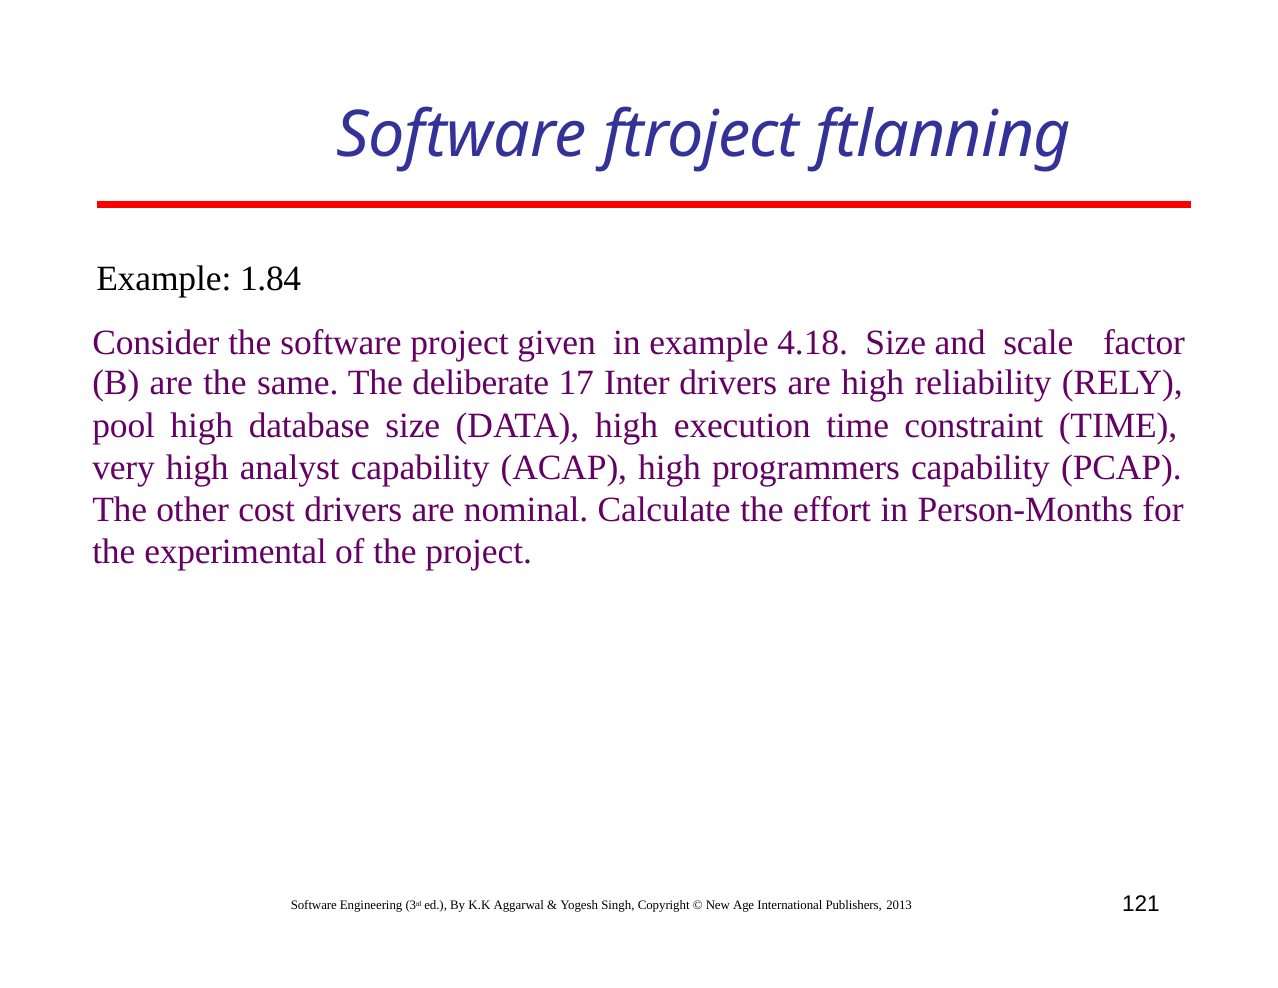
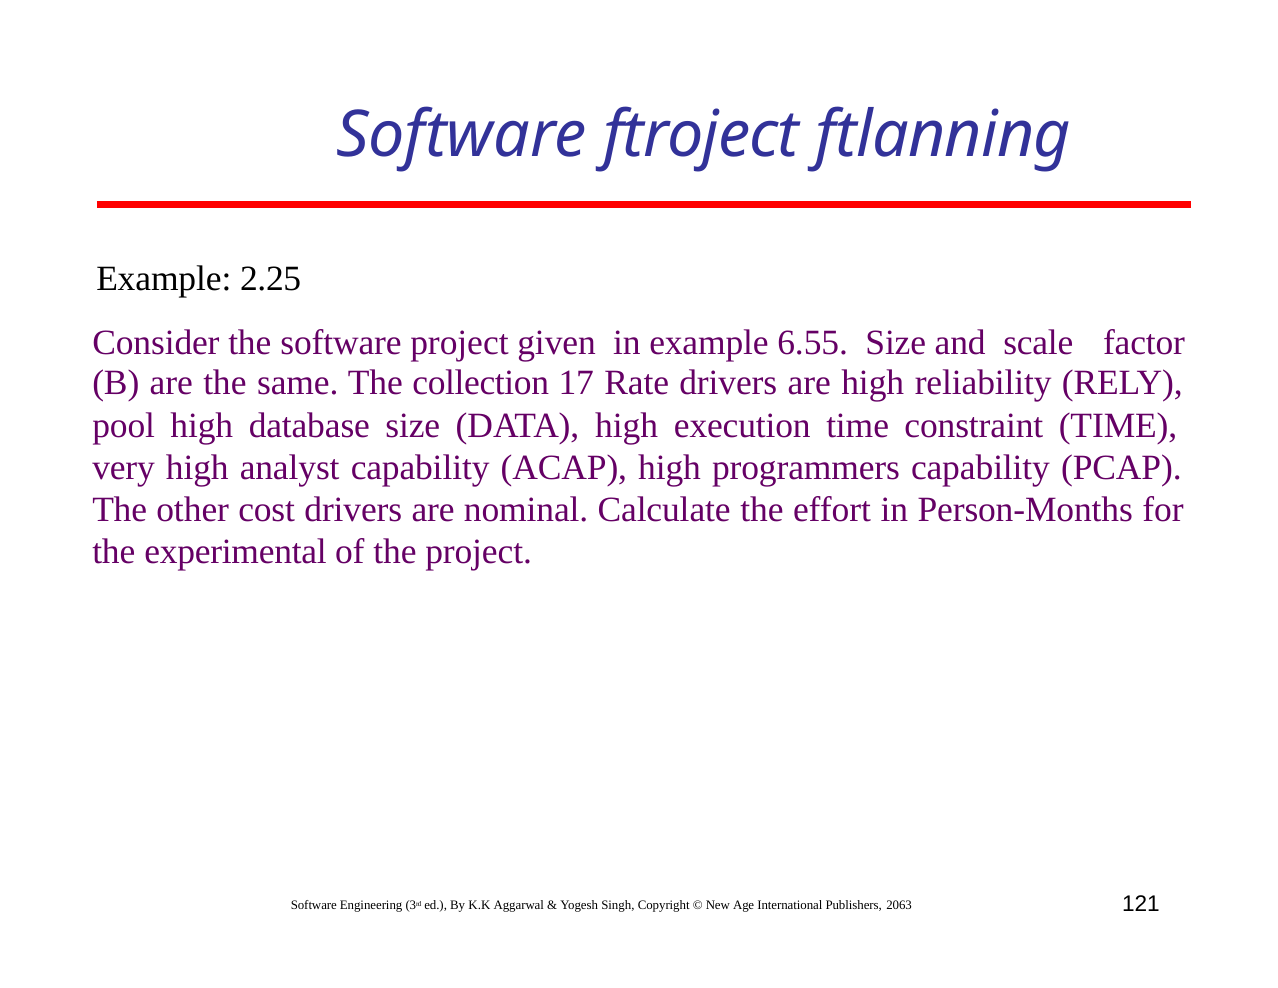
1.84: 1.84 -> 2.25 (271, 279)
4.18: 4.18 -> 6.55 (813, 342)
deliberate: deliberate -> collection (481, 383)
Inter: Inter -> Rate (637, 383)
2013: 2013 -> 2063 (899, 905)
